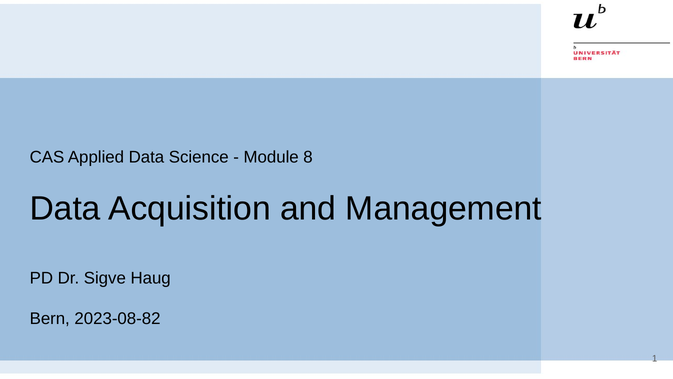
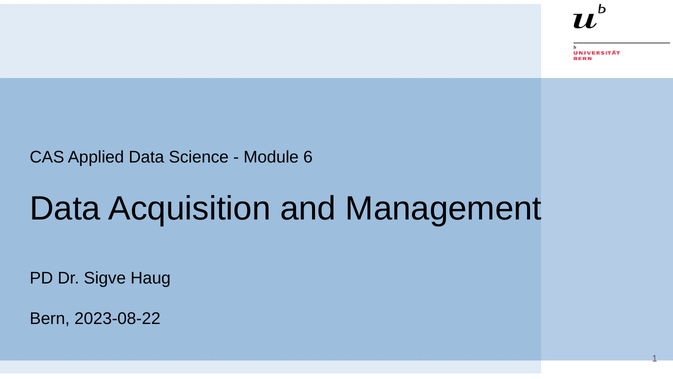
8: 8 -> 6 (308, 157)
2023-08-82: 2023-08-82 -> 2023-08-22 (117, 318)
